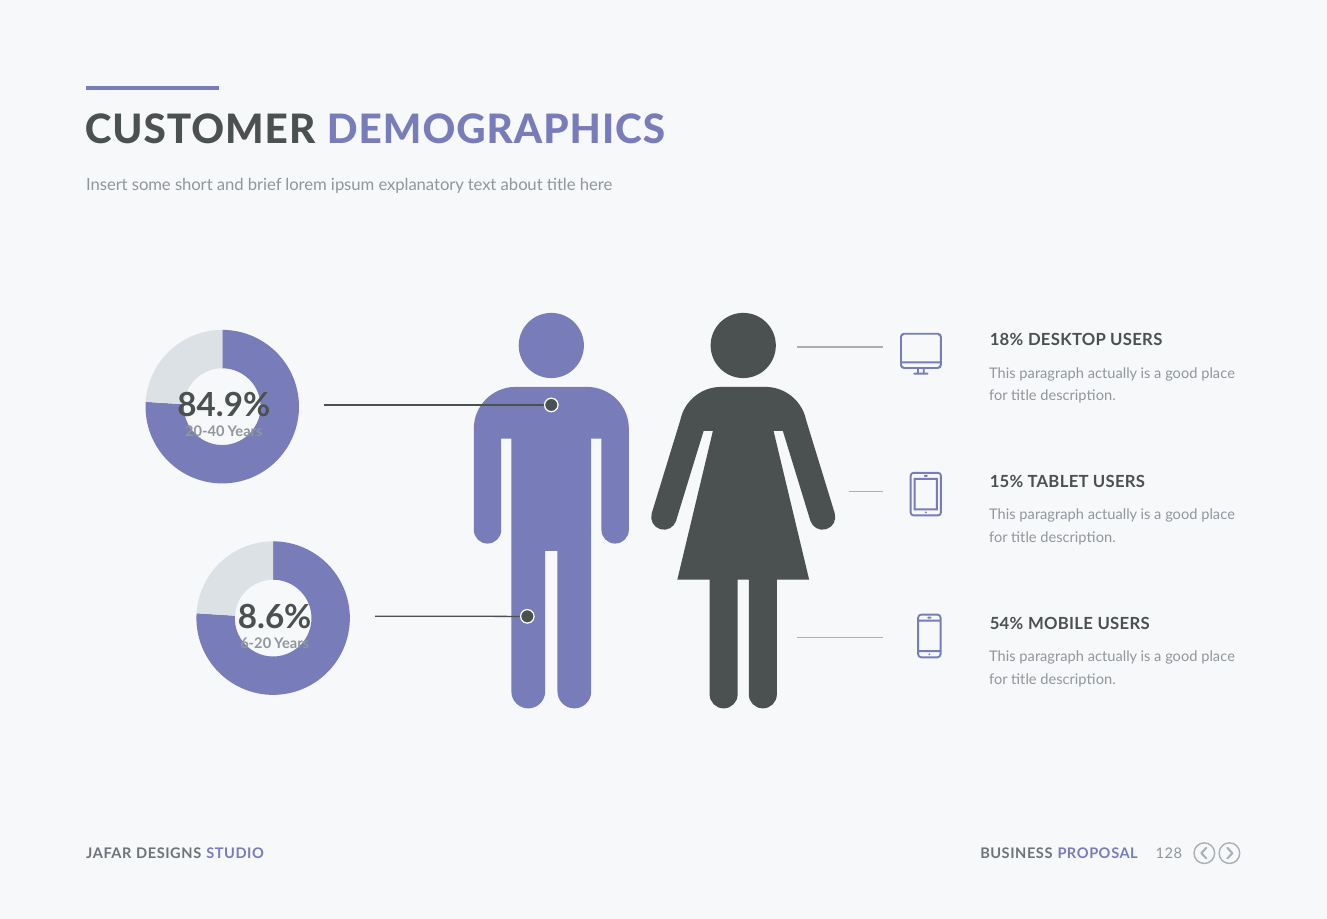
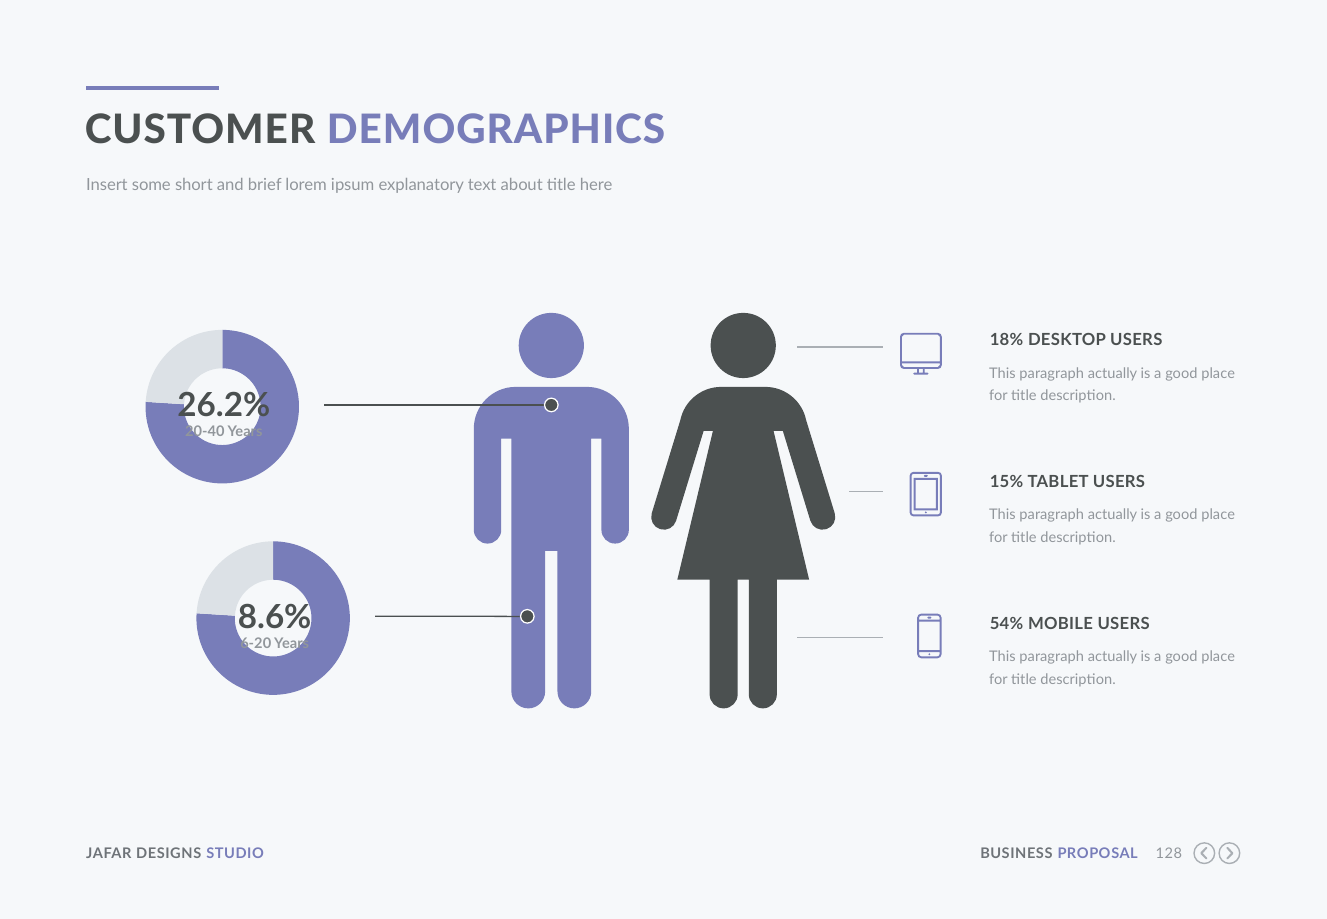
84.9%: 84.9% -> 26.2% (224, 405)
